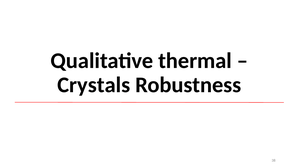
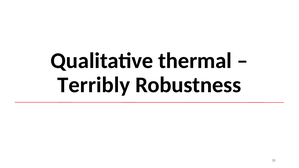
Crystals: Crystals -> Terribly (94, 85)
